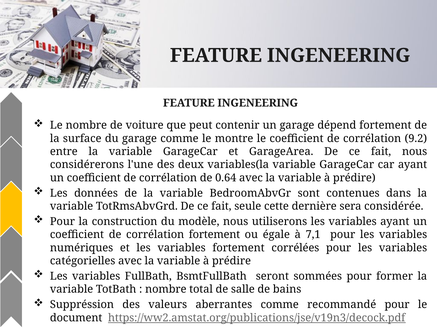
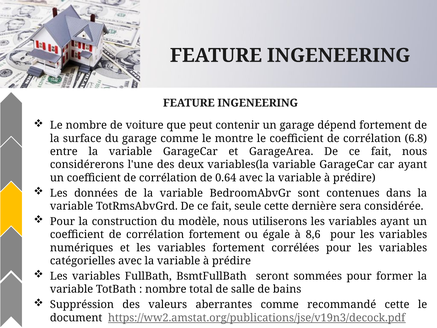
9.2: 9.2 -> 6.8 (416, 138)
7,1: 7,1 -> 8,6 (313, 234)
recommandé pour: pour -> cette (397, 304)
